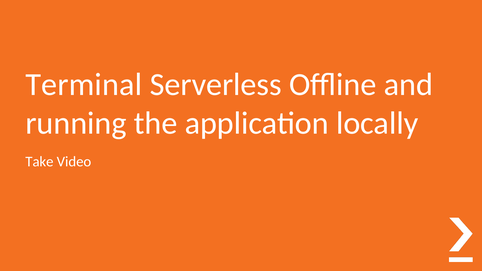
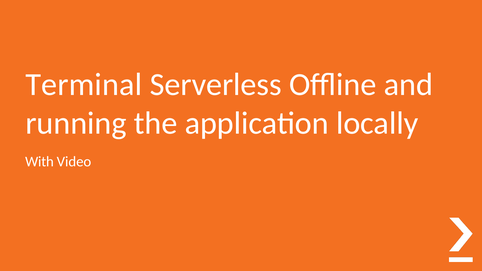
Take: Take -> With (39, 162)
